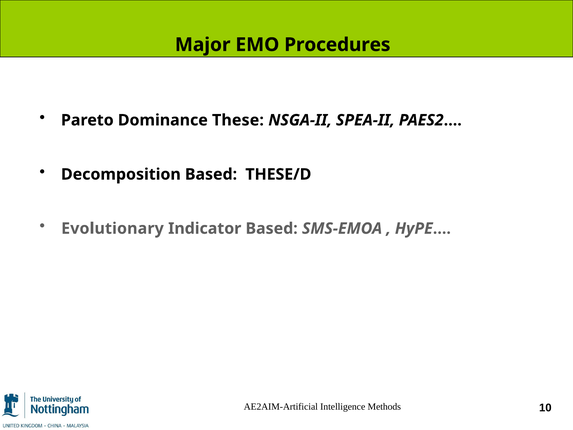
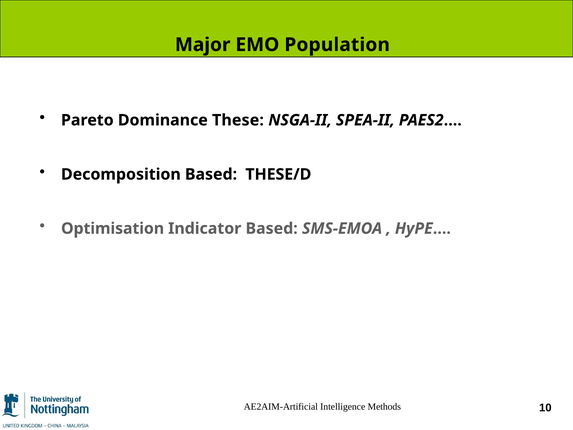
Procedures: Procedures -> Population (337, 45)
Evolutionary: Evolutionary -> Optimisation (113, 228)
